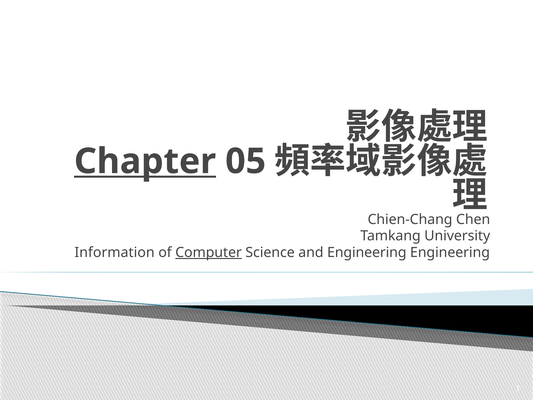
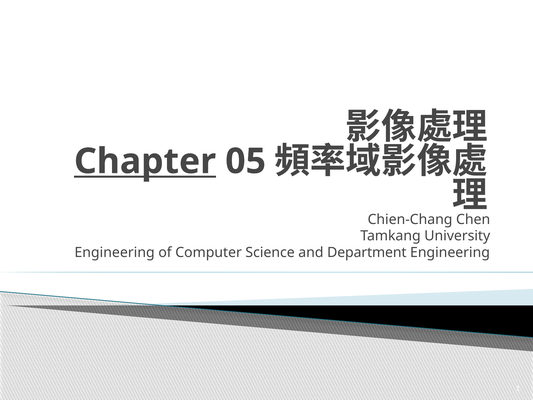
Information: Information -> Engineering (115, 252)
Computer underline: present -> none (209, 252)
and Engineering: Engineering -> Department (367, 252)
